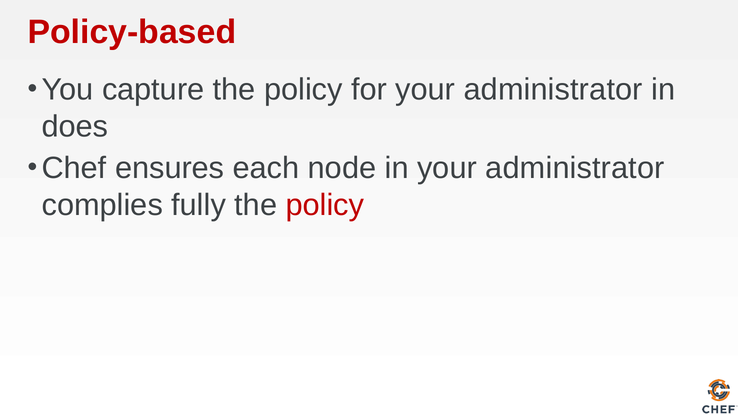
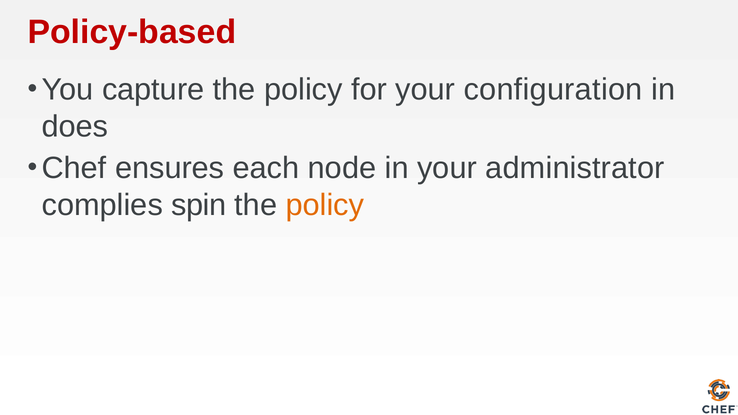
for your administrator: administrator -> configuration (553, 90)
fully: fully -> spin (199, 205)
policy colour: red -> orange (325, 205)
